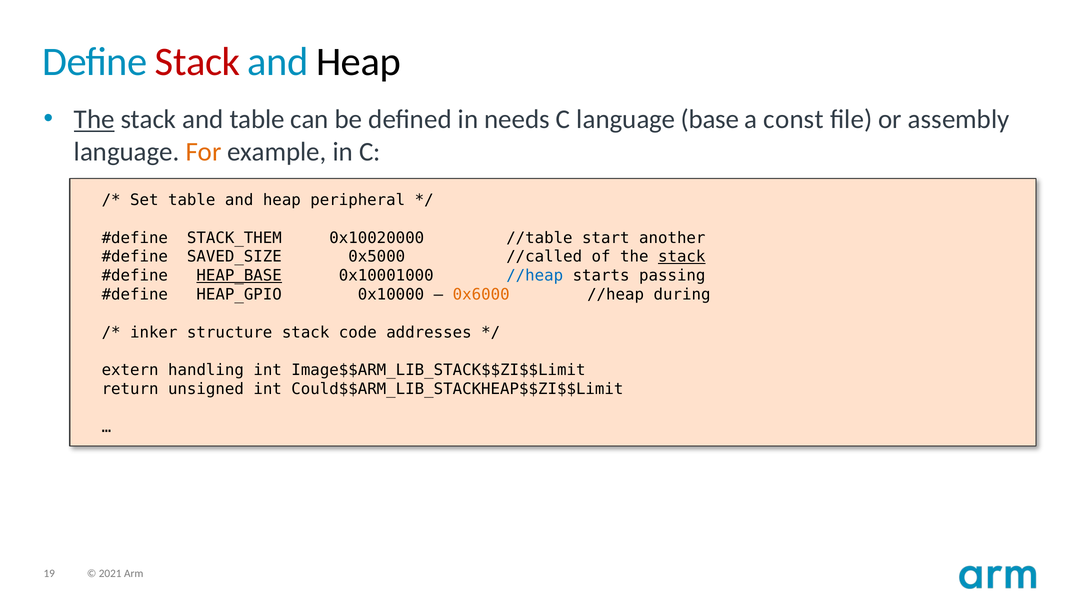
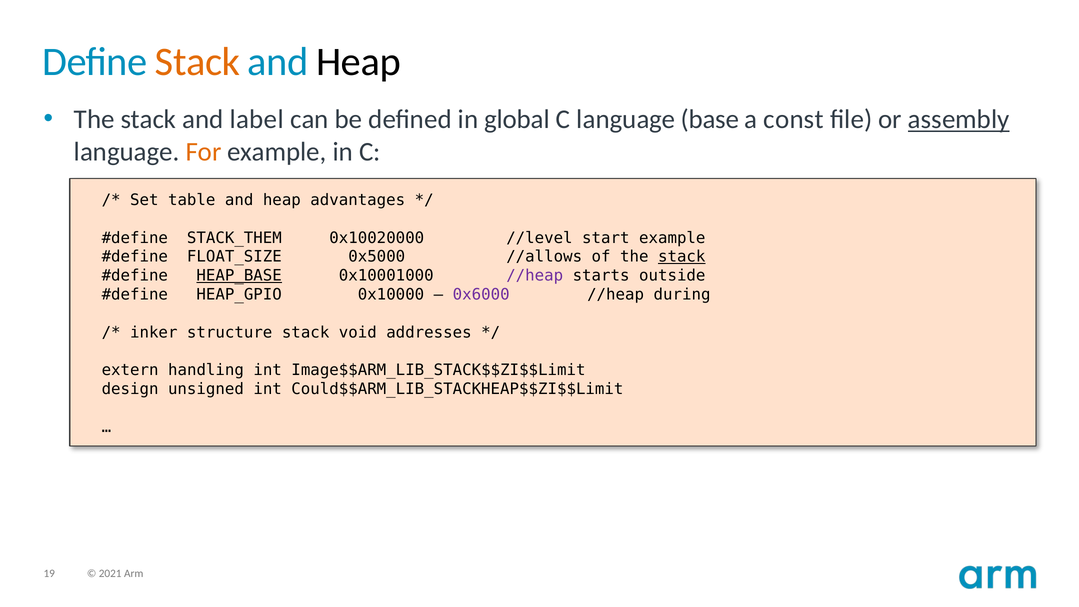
Stack colour: red -> orange (198, 62)
The underline: present -> none (94, 120)
and table: table -> label (257, 120)
needs: needs -> global (517, 120)
assembly underline: none -> present (959, 120)
peripheral: peripheral -> advantages (358, 200)
//table: //table -> //level (539, 238)
start another: another -> example (672, 238)
SAVED_SIZE: SAVED_SIZE -> FLOAT_SIZE (234, 257)
//called: //called -> //allows (544, 257)
//heap colour: blue -> purple (535, 276)
passing: passing -> outside (672, 276)
0x6000 colour: orange -> purple (481, 295)
code: code -> void (358, 332)
return: return -> design (130, 389)
